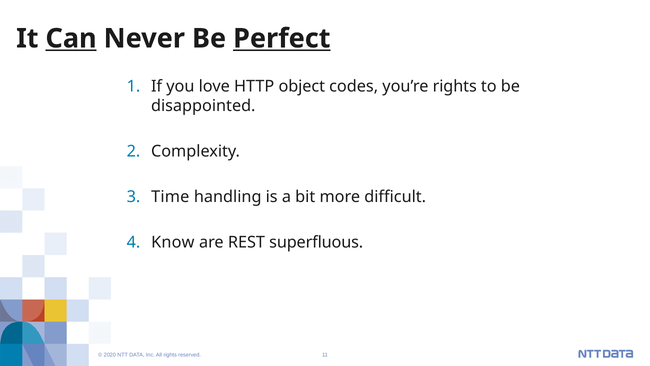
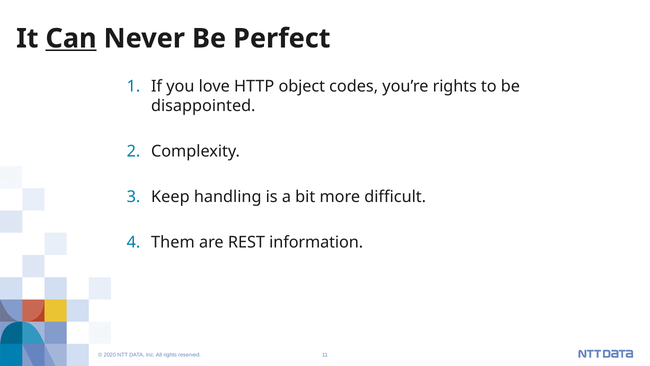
Perfect underline: present -> none (282, 38)
Time: Time -> Keep (170, 197)
Know: Know -> Them (173, 242)
superfluous: superfluous -> information (316, 242)
